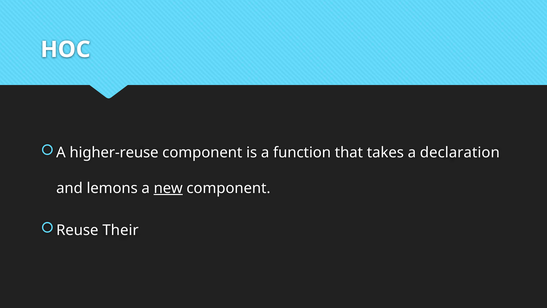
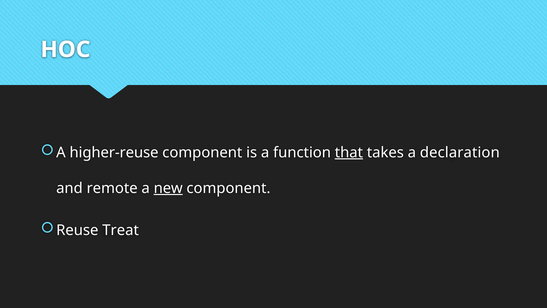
that underline: none -> present (349, 152)
lemons: lemons -> remote (112, 188)
Their: Their -> Treat (121, 230)
